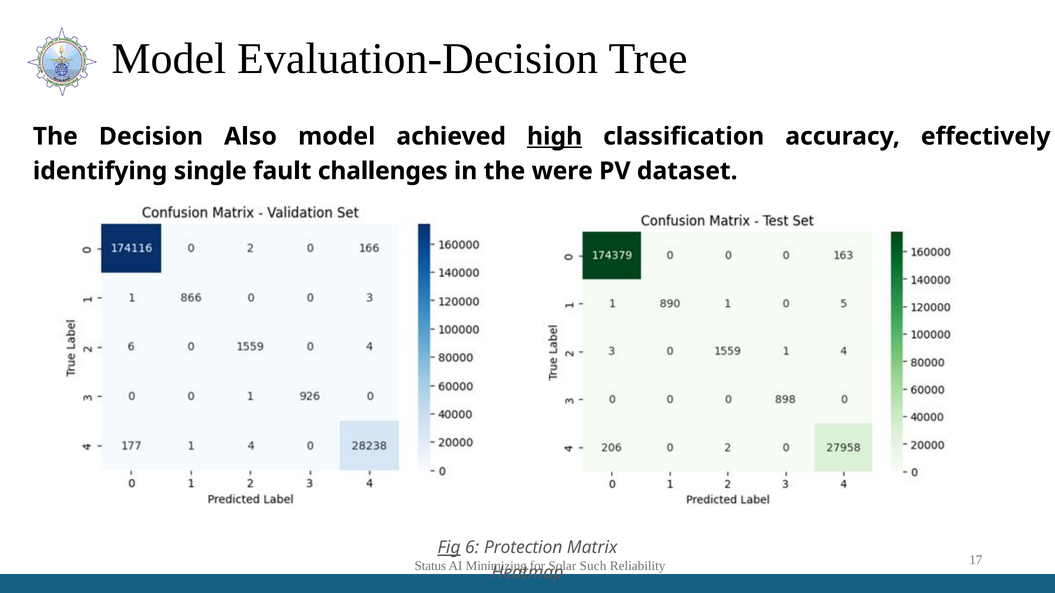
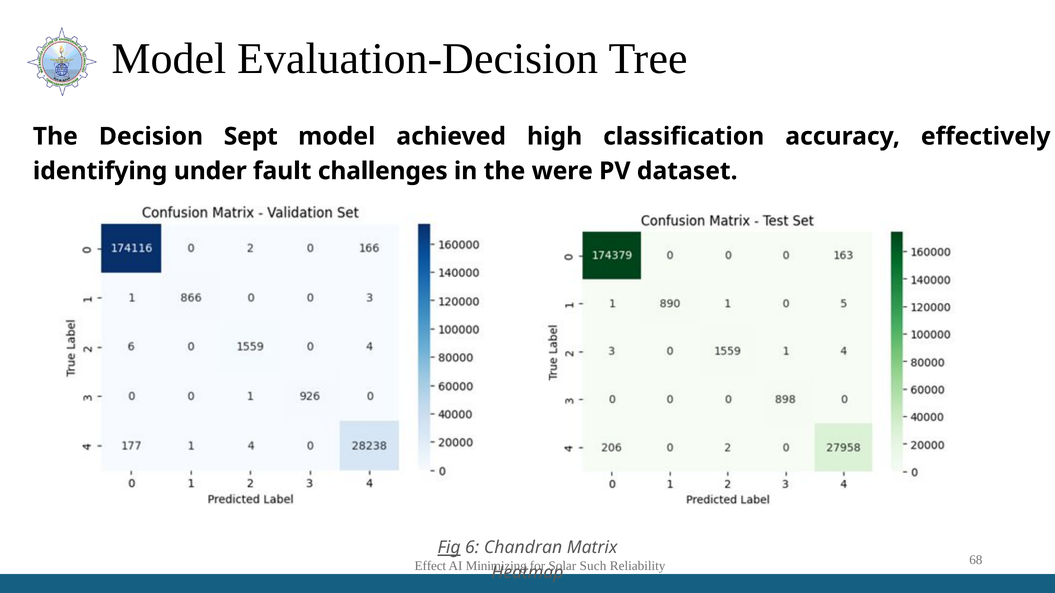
Also: Also -> Sept (251, 137)
high underline: present -> none (555, 137)
single: single -> under (210, 171)
Protection: Protection -> Chandran (523, 548)
Status: Status -> Effect (430, 566)
17: 17 -> 68 (976, 561)
